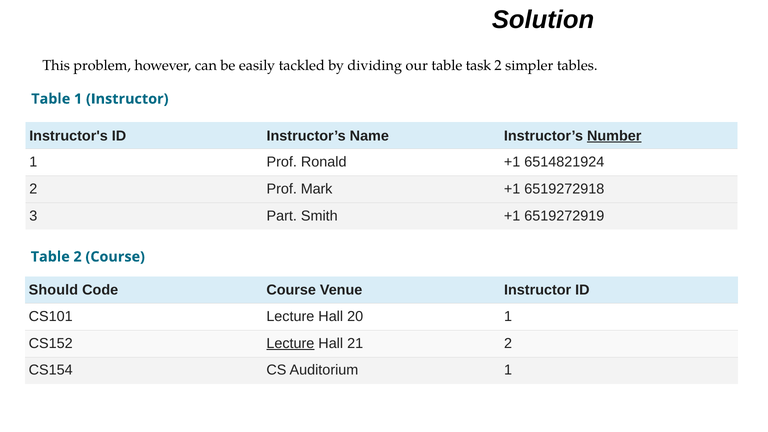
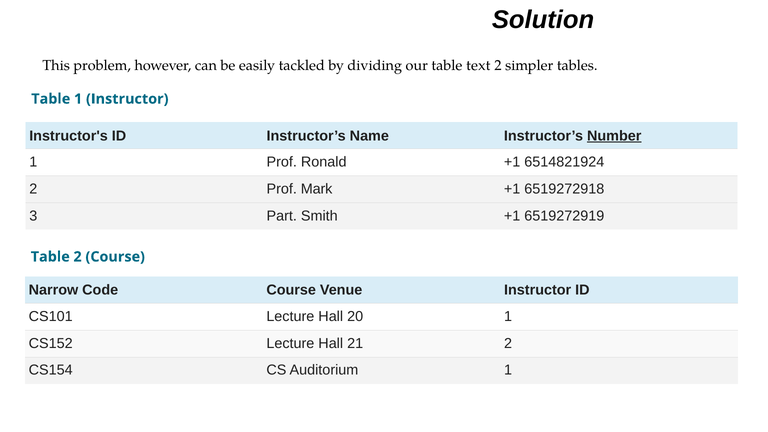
task: task -> text (478, 65)
Should: Should -> Narrow (53, 290)
Lecture underline: present -> none (290, 343)
